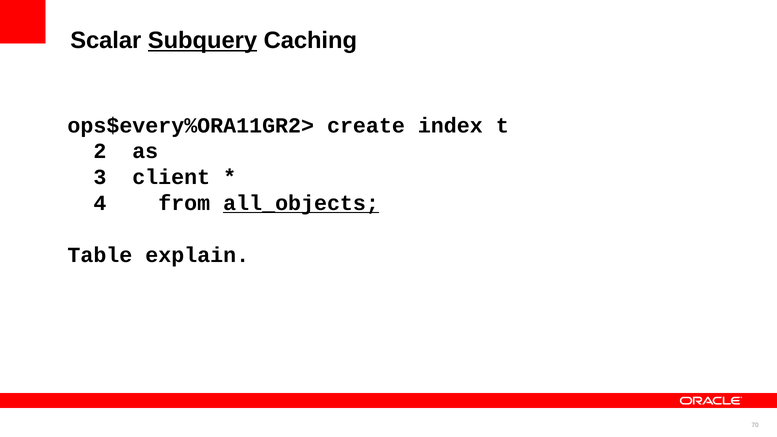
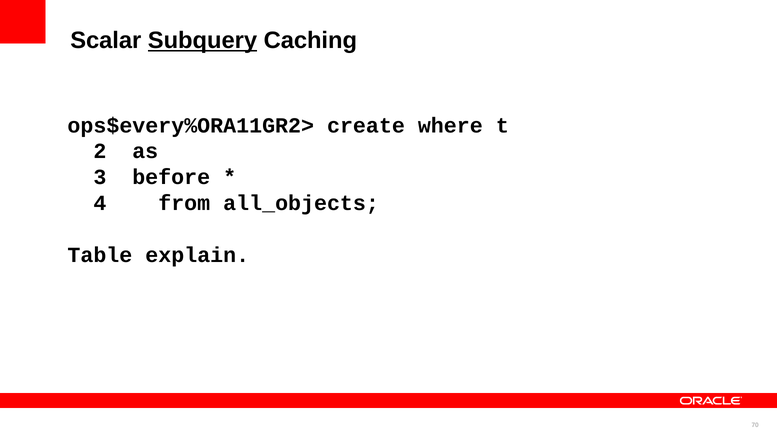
index: index -> where (450, 125)
client: client -> before (171, 177)
all_objects underline: present -> none (301, 203)
